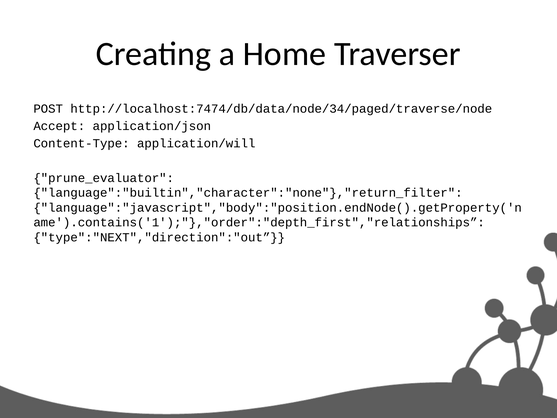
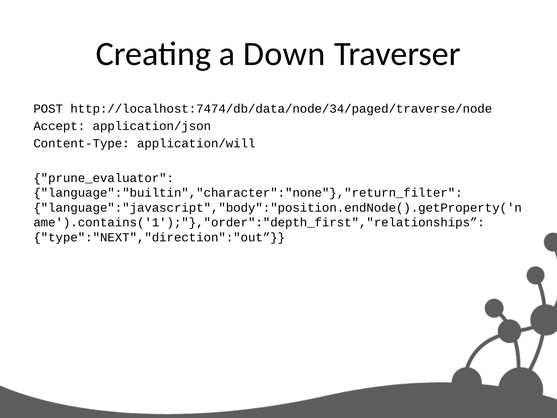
Home: Home -> Down (284, 54)
